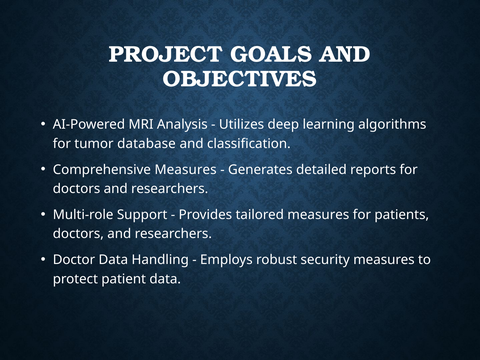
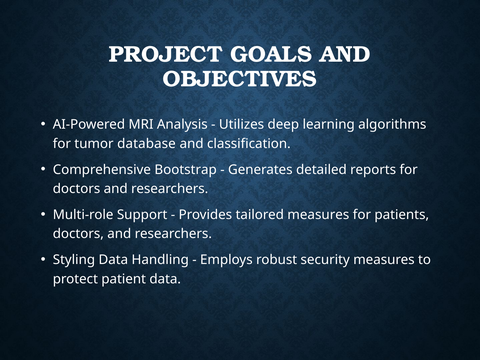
Comprehensive Measures: Measures -> Bootstrap (186, 170)
Doctor: Doctor -> Styling (74, 260)
